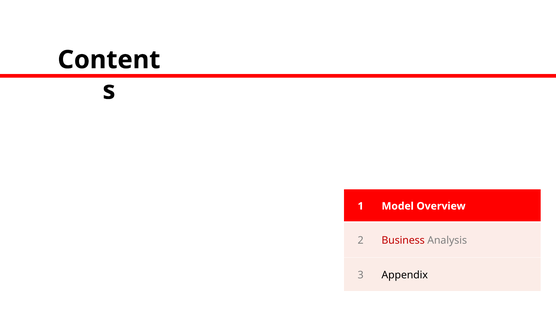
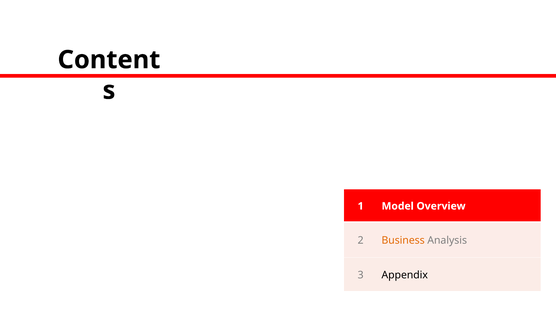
Business colour: red -> orange (403, 240)
